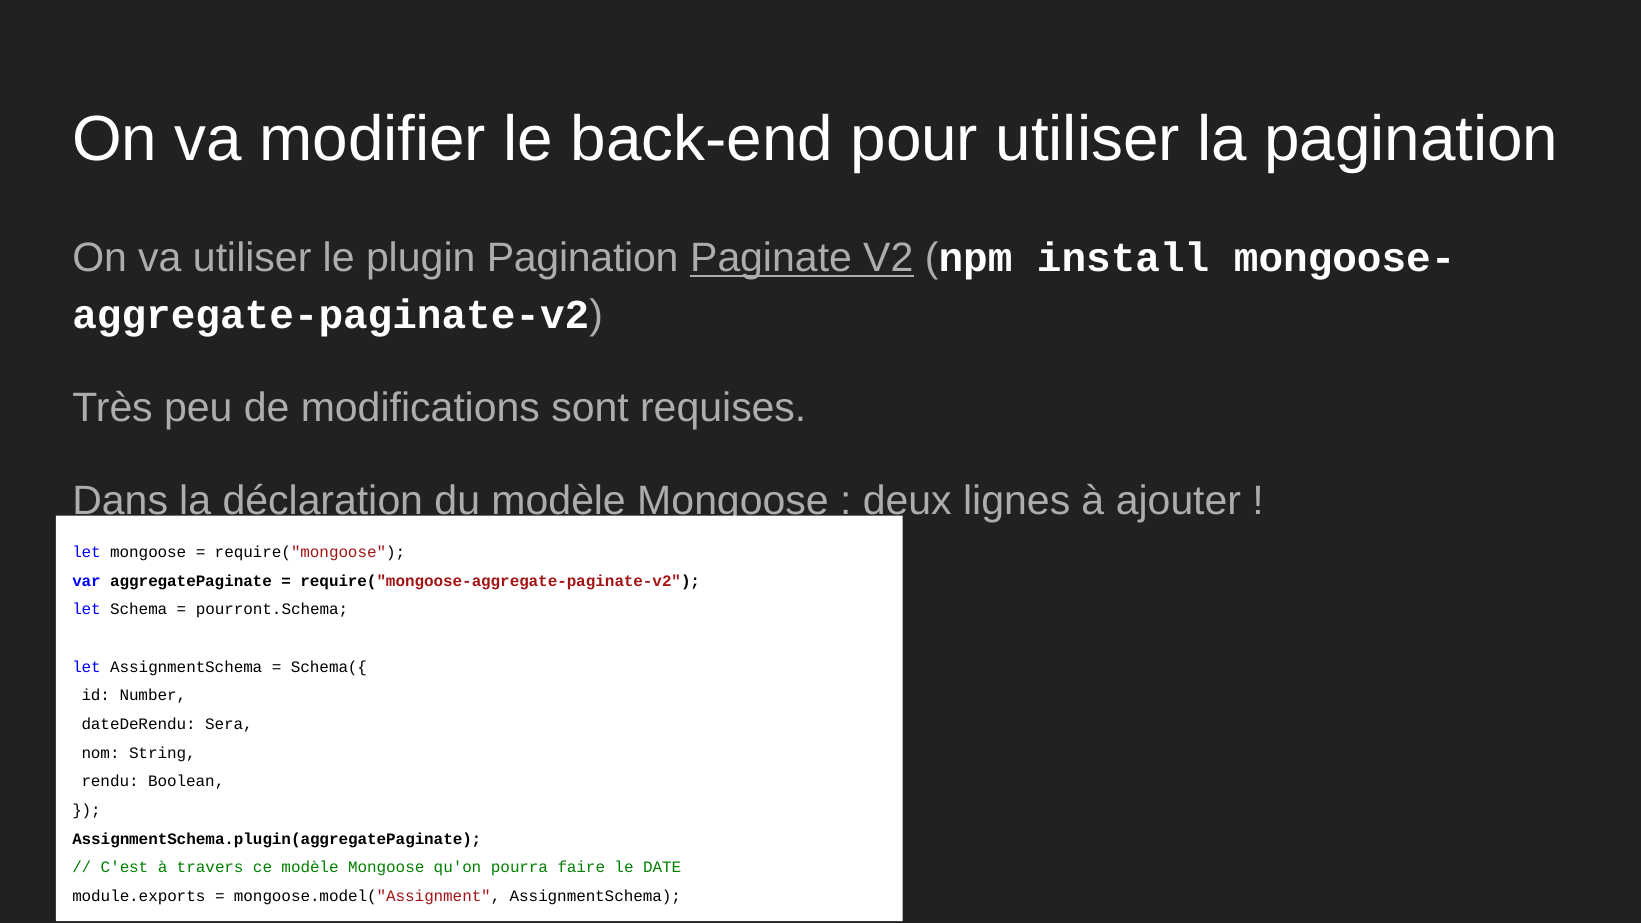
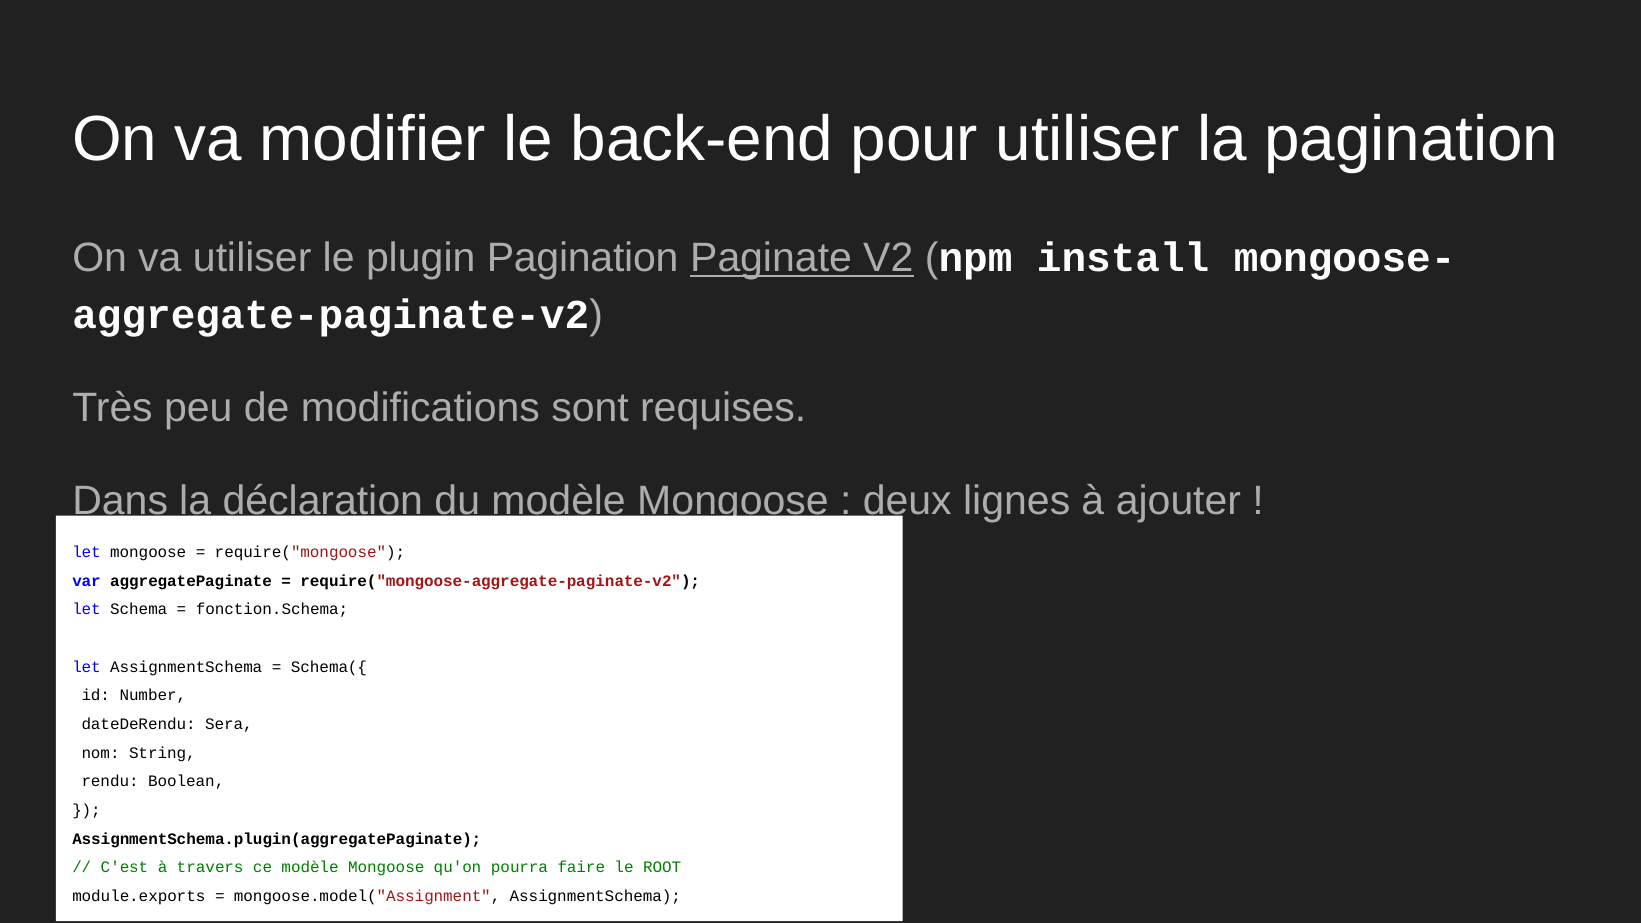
pourront.Schema: pourront.Schema -> fonction.Schema (272, 610)
DATE: DATE -> ROOT (662, 868)
